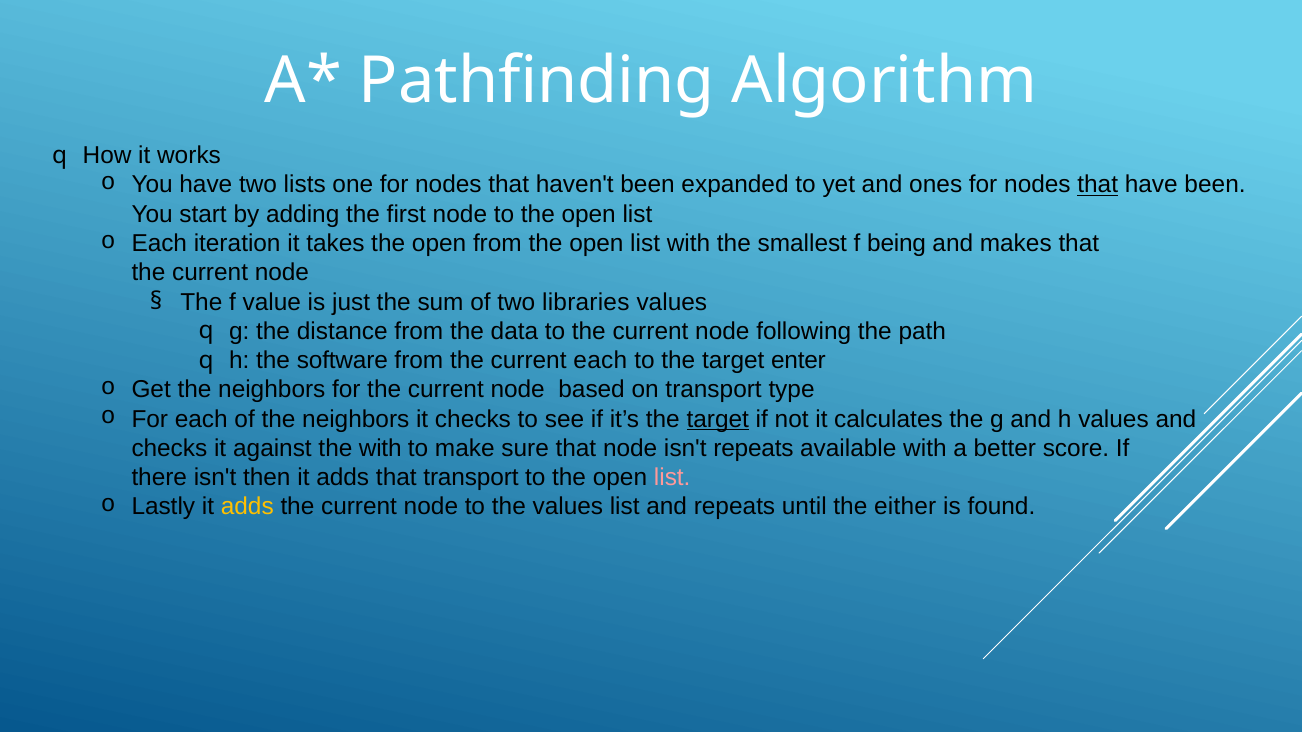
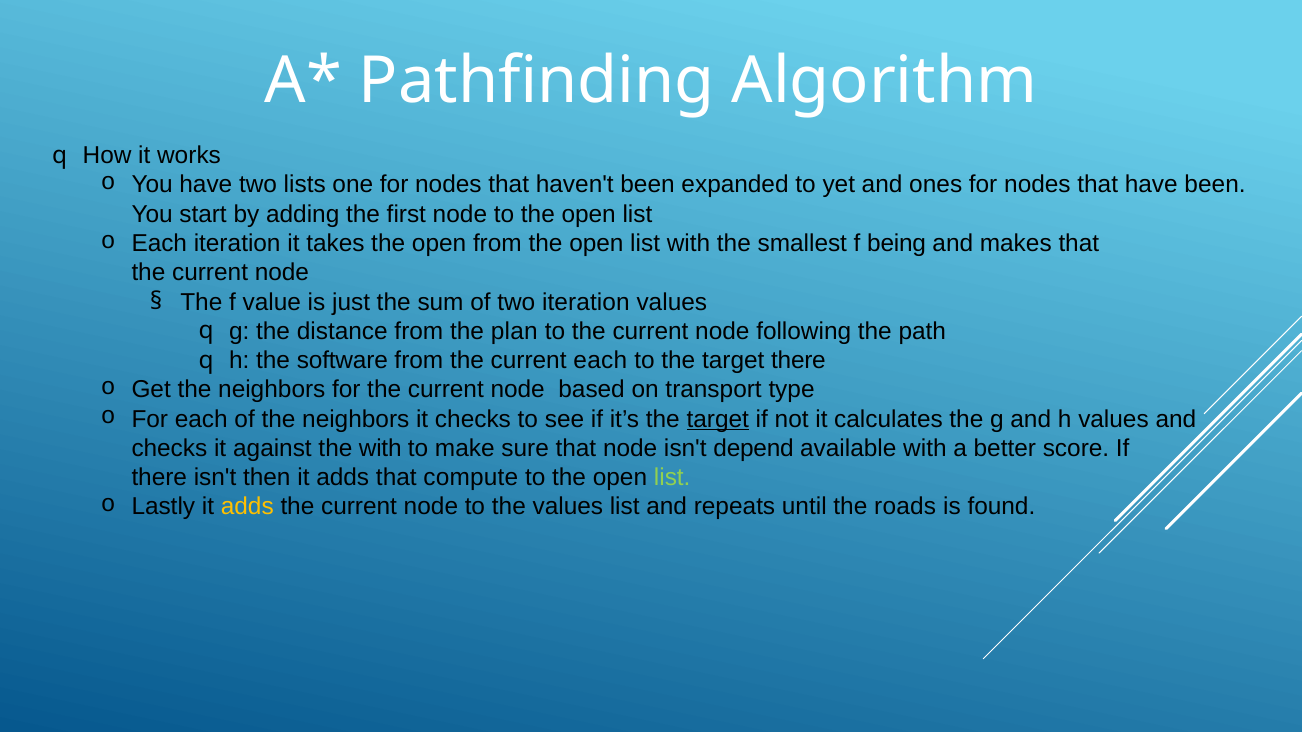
that underline: present -> none (1098, 185)
two libraries: libraries -> iteration (586, 302)
data: data -> plan (514, 331)
target enter: enter -> there (798, 361)
isn't repeats: repeats -> depend (754, 449)
that transport: transport -> compute (471, 478)
list colour: pink -> light green (672, 478)
either: either -> roads (905, 507)
